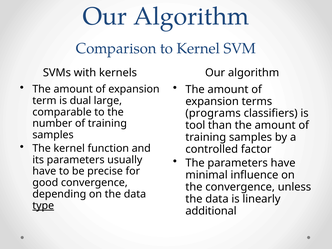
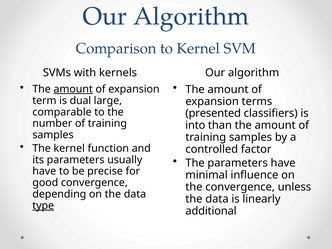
amount underline: none -> present (73, 89)
programs: programs -> presented (213, 113)
tool: tool -> into (195, 125)
